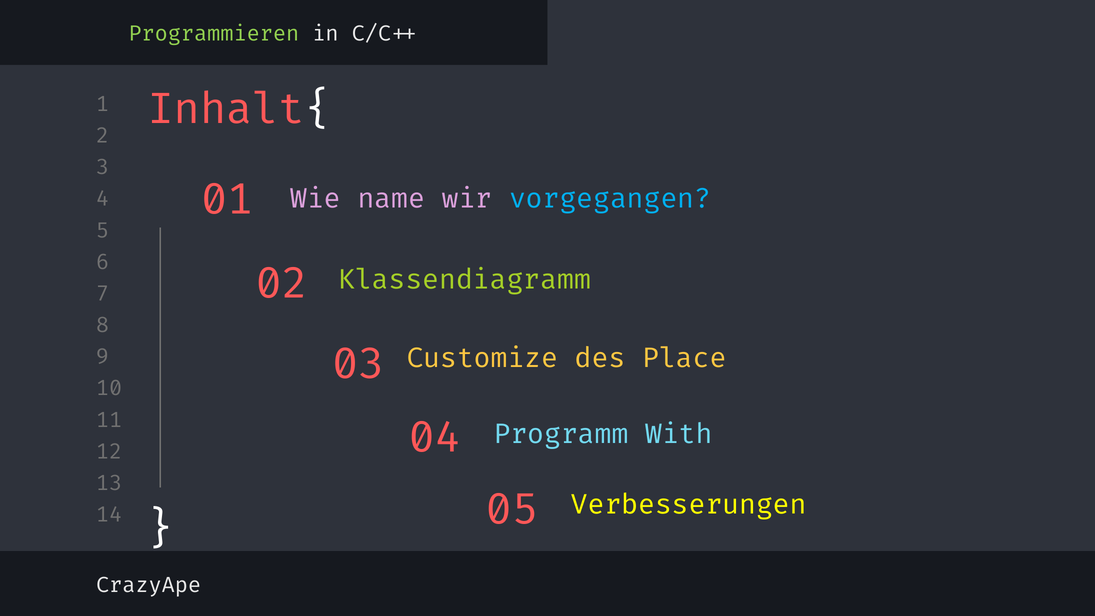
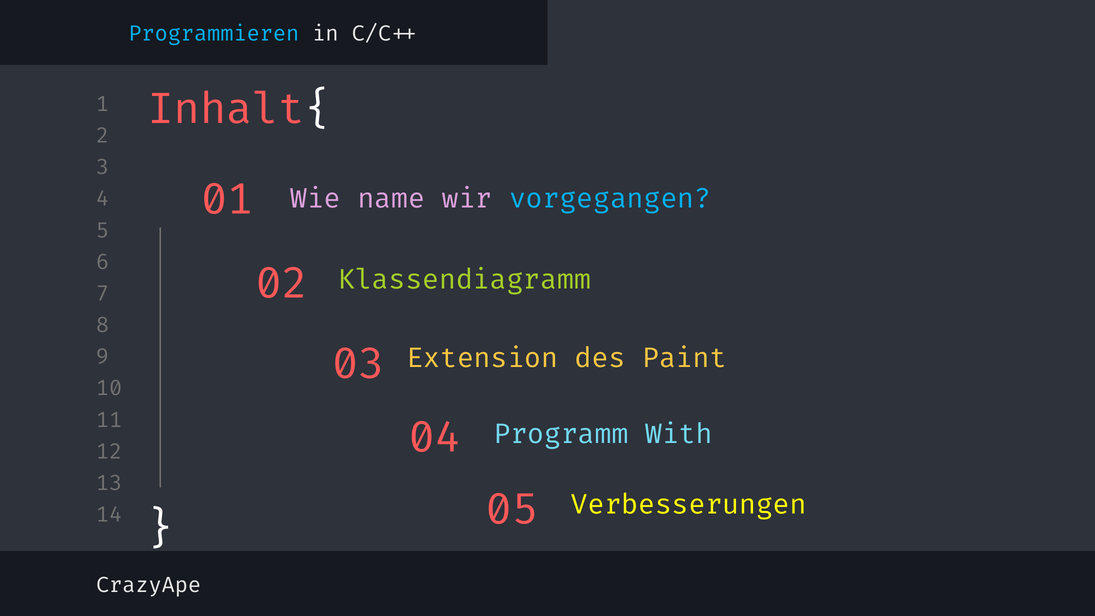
Programmieren colour: light green -> light blue (214, 34)
Customize: Customize -> Extension (482, 358)
Place: Place -> Paint (684, 358)
